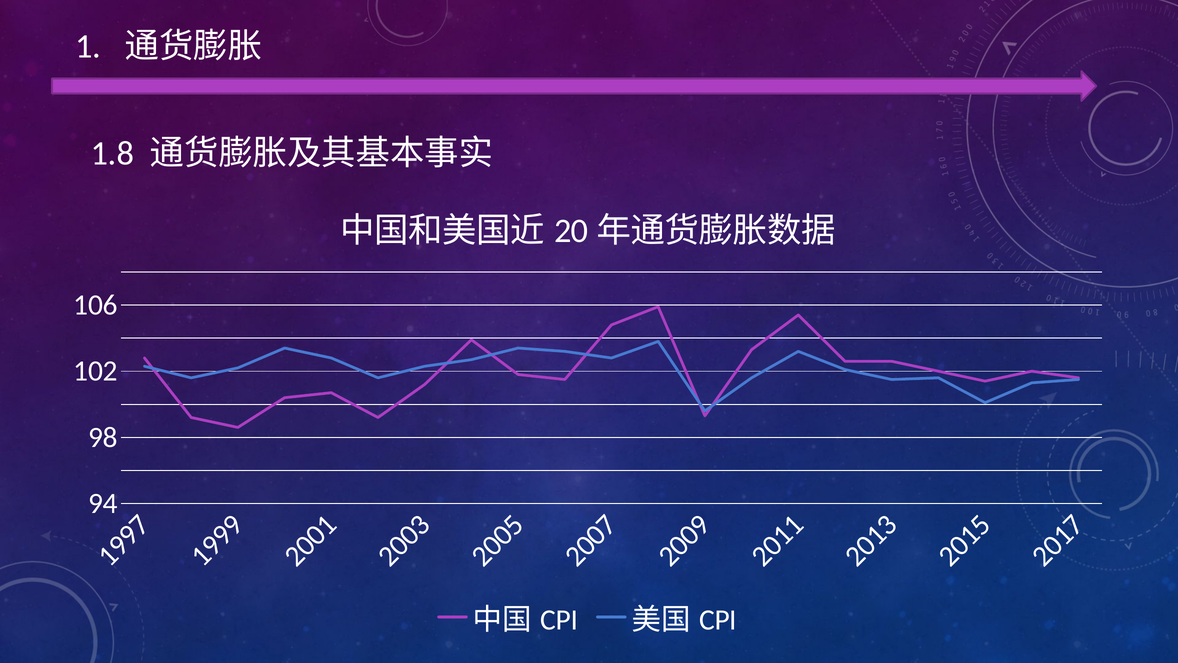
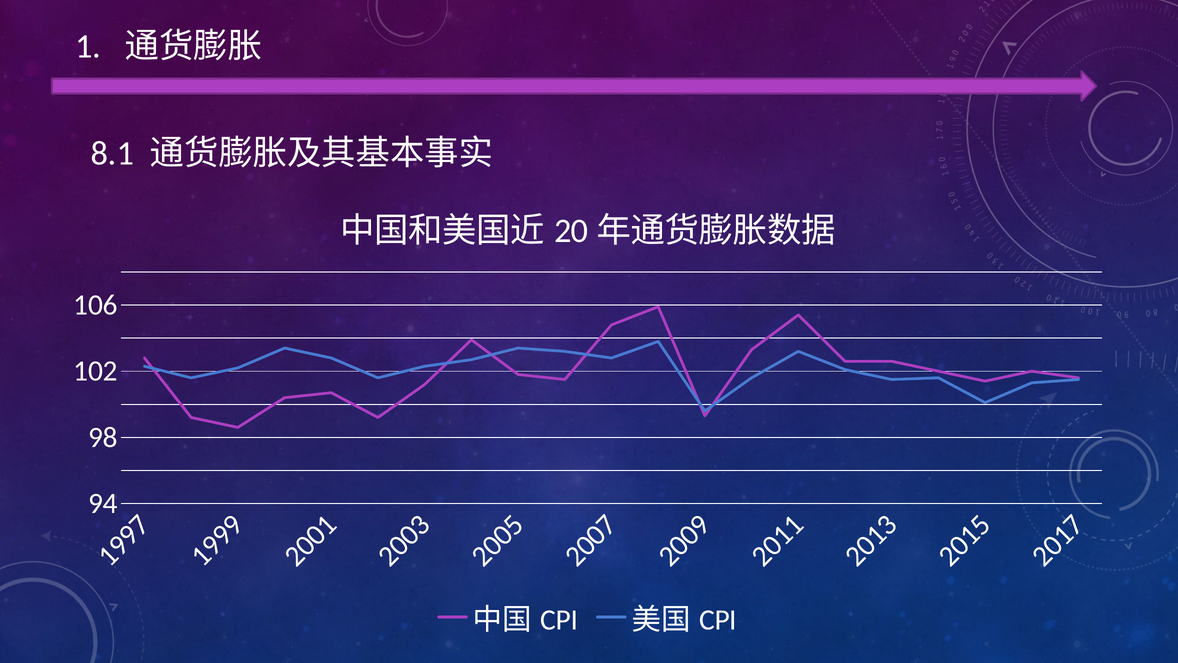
1.8: 1.8 -> 8.1 (112, 153)
